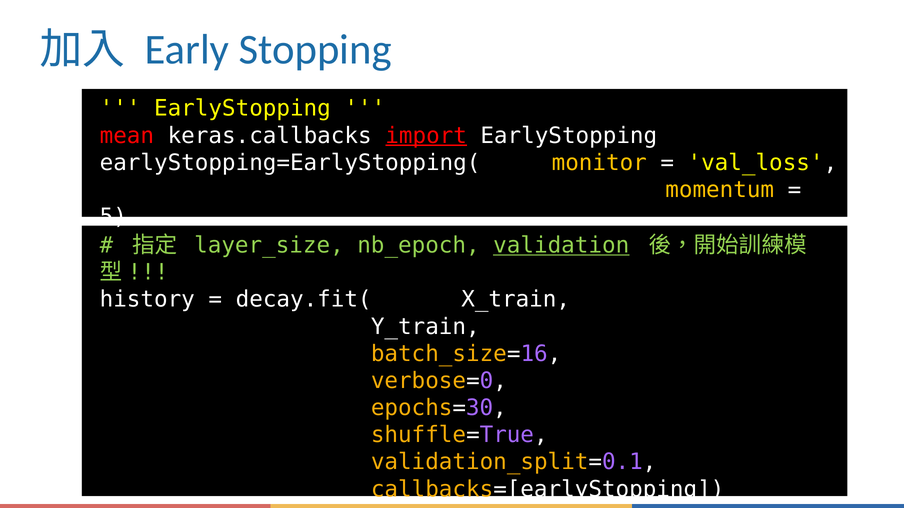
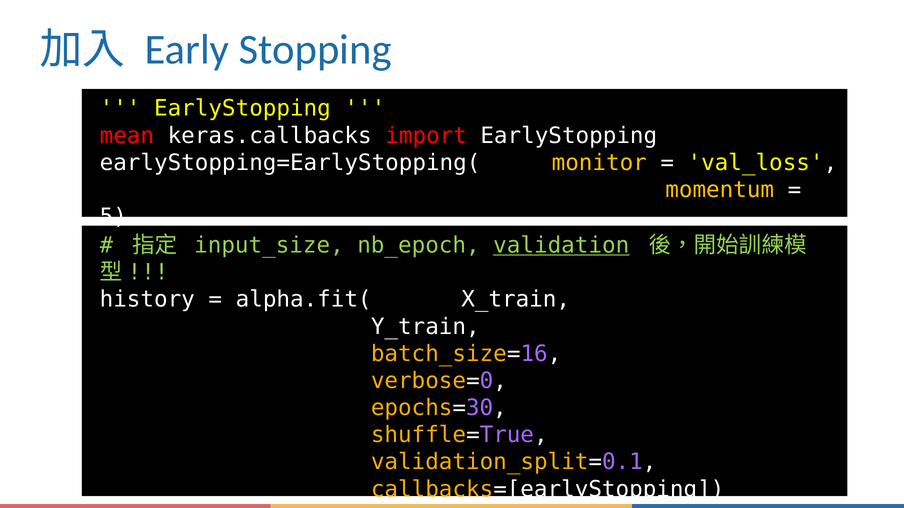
import underline: present -> none (426, 136)
layer_size: layer_size -> input_size (269, 246)
decay.fit(: decay.fit( -> alpha.fit( (304, 300)
